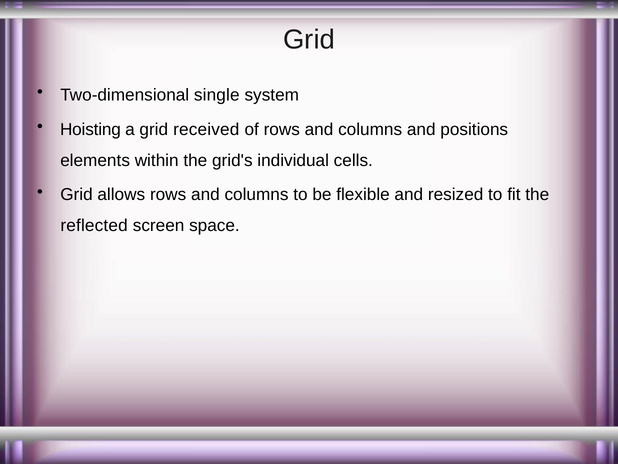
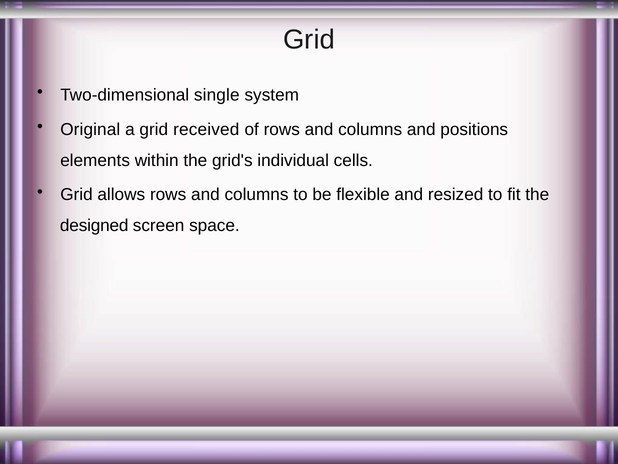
Hoisting: Hoisting -> Original (90, 129)
reflected: reflected -> designed (94, 225)
